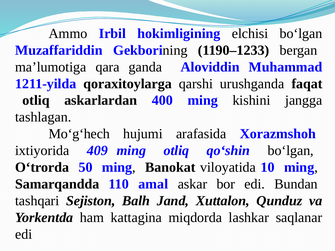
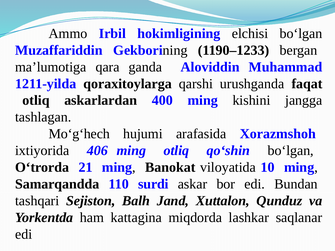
409: 409 -> 406 (97, 151)
50: 50 -> 21 (86, 167)
amal: amal -> surdi (153, 184)
